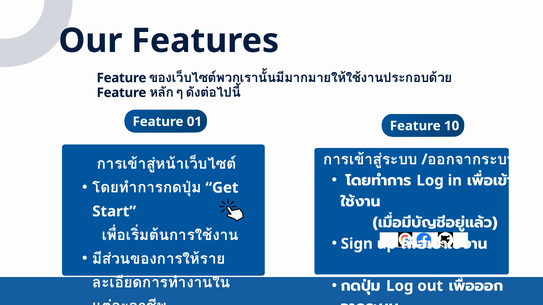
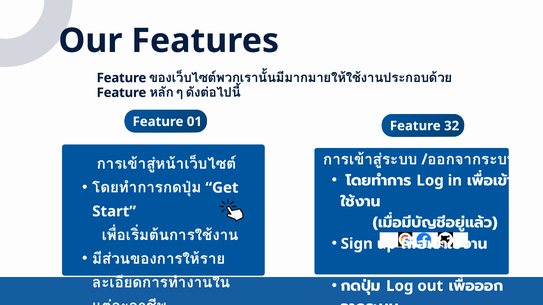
10: 10 -> 32 (452, 126)
